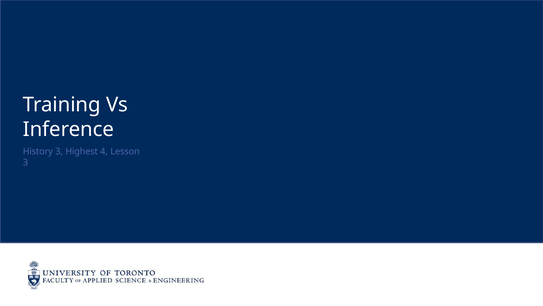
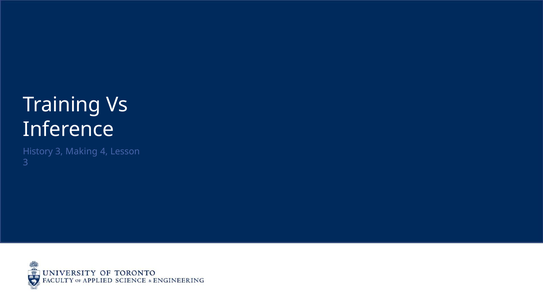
Highest: Highest -> Making (82, 151)
